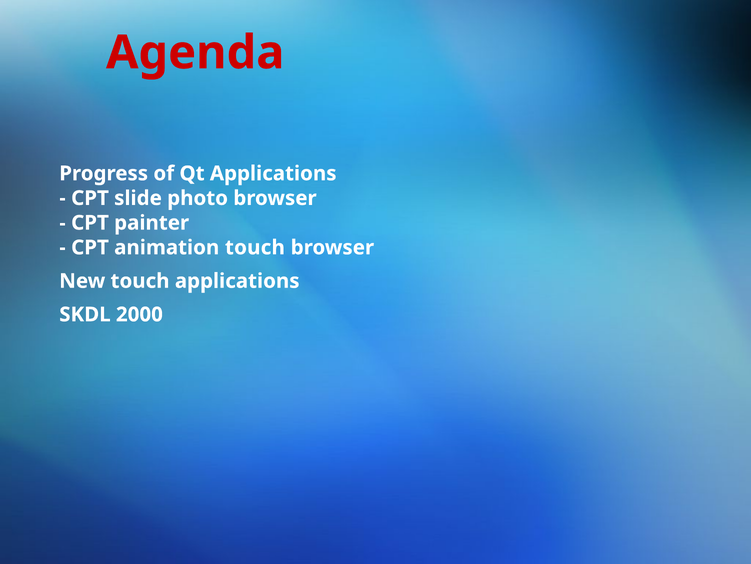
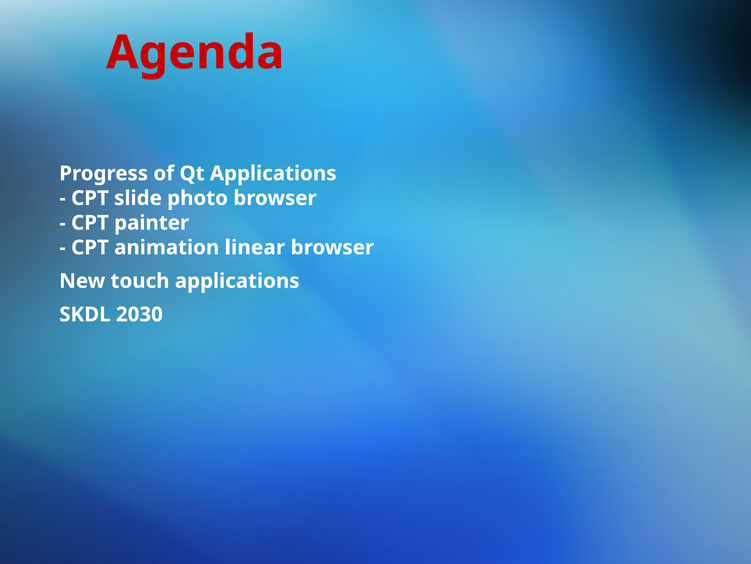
animation touch: touch -> linear (255, 247)
2000: 2000 -> 2030 (139, 314)
